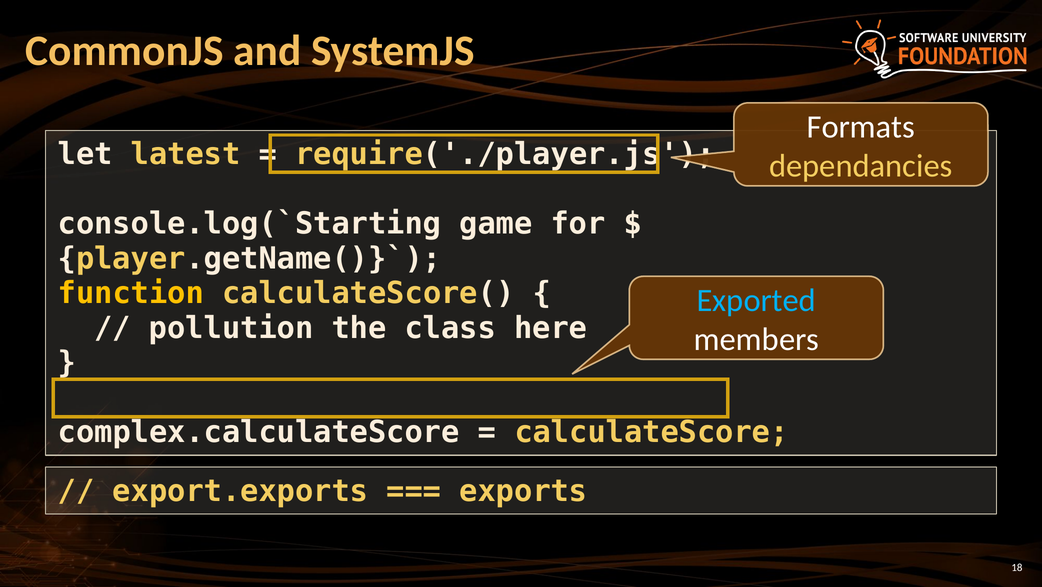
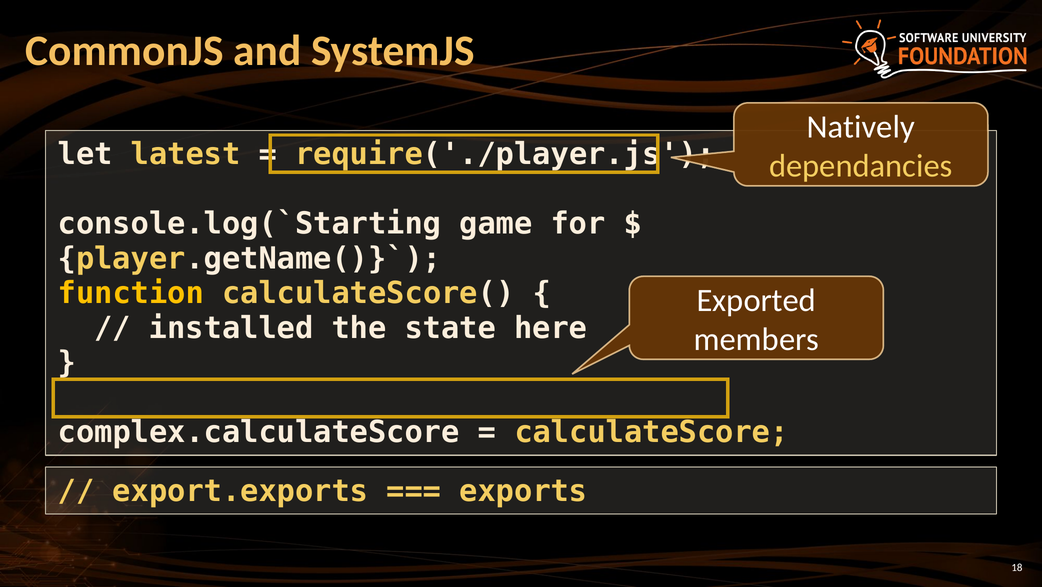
Formats: Formats -> Natively (861, 127)
Exported colour: light blue -> white (756, 300)
pollution: pollution -> installed (231, 328)
class: class -> state (450, 328)
